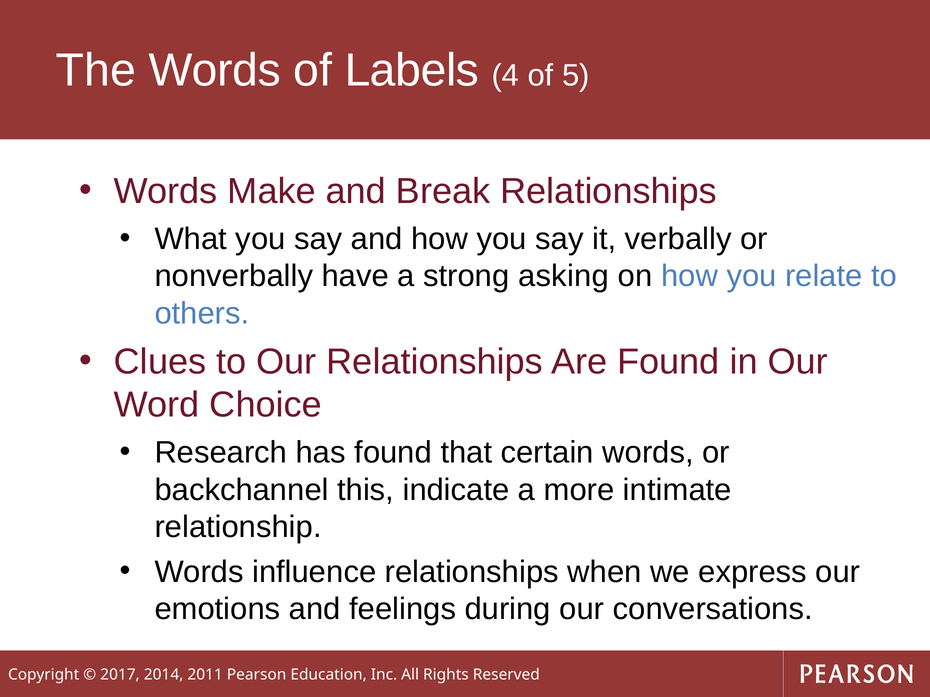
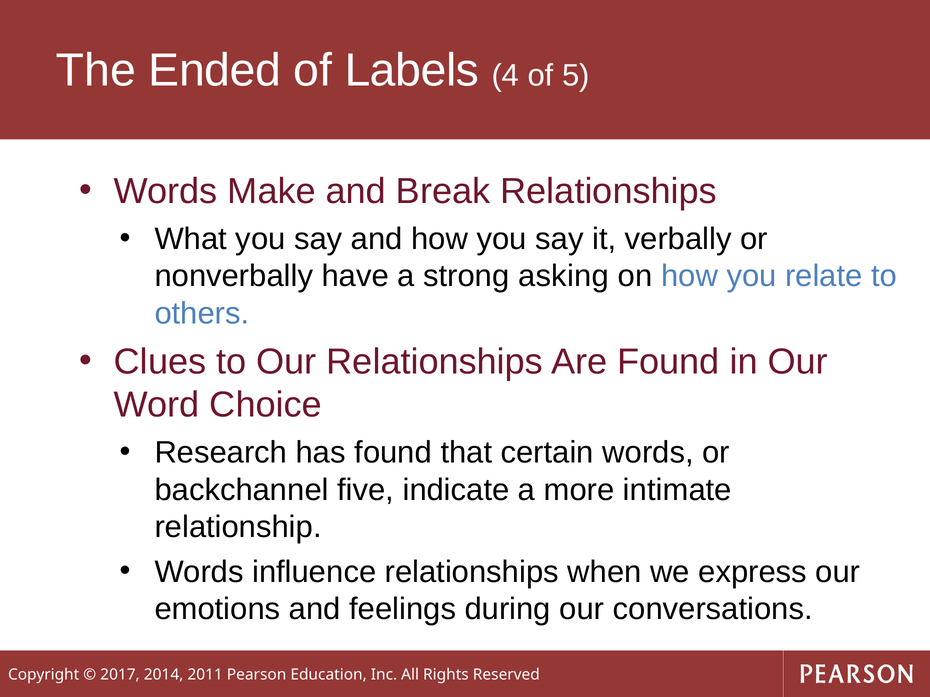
The Words: Words -> Ended (215, 71)
this: this -> five (366, 490)
